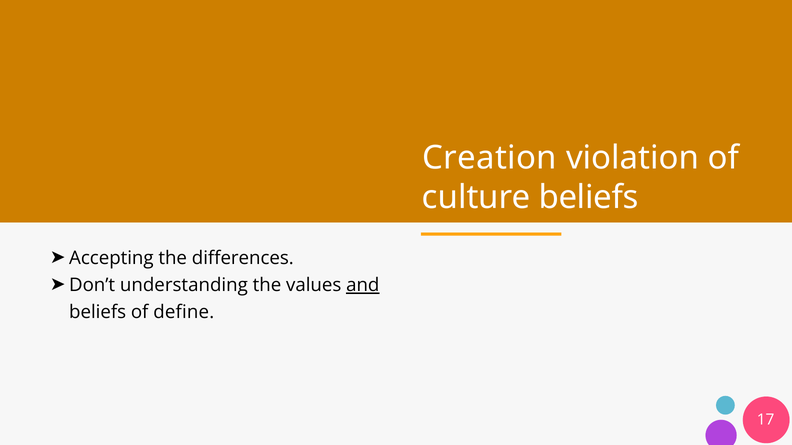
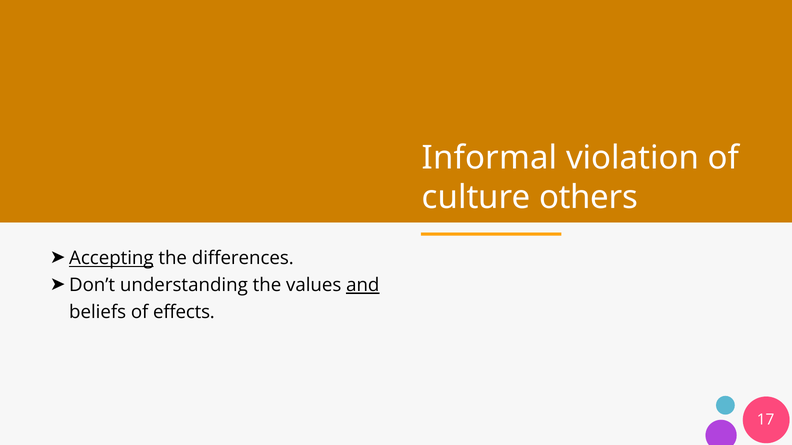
Creation: Creation -> Informal (490, 158)
culture beliefs: beliefs -> others (588, 197)
Accepting underline: none -> present (111, 259)
define: define -> effects (184, 312)
